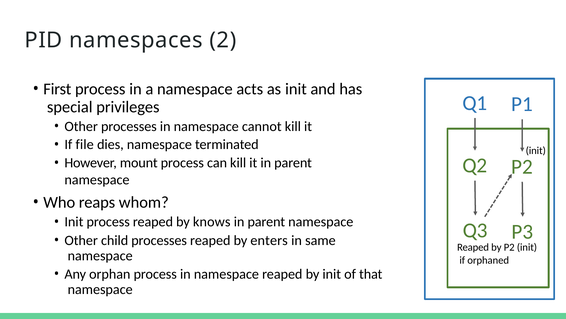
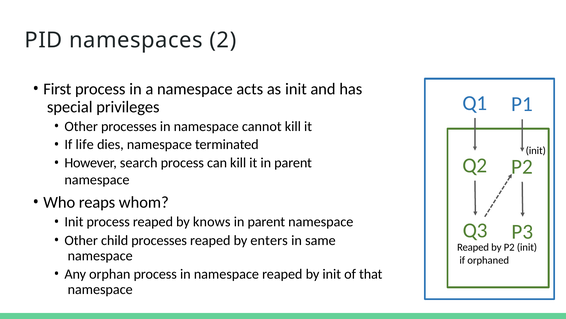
file: file -> life (85, 144)
mount: mount -> search (139, 163)
